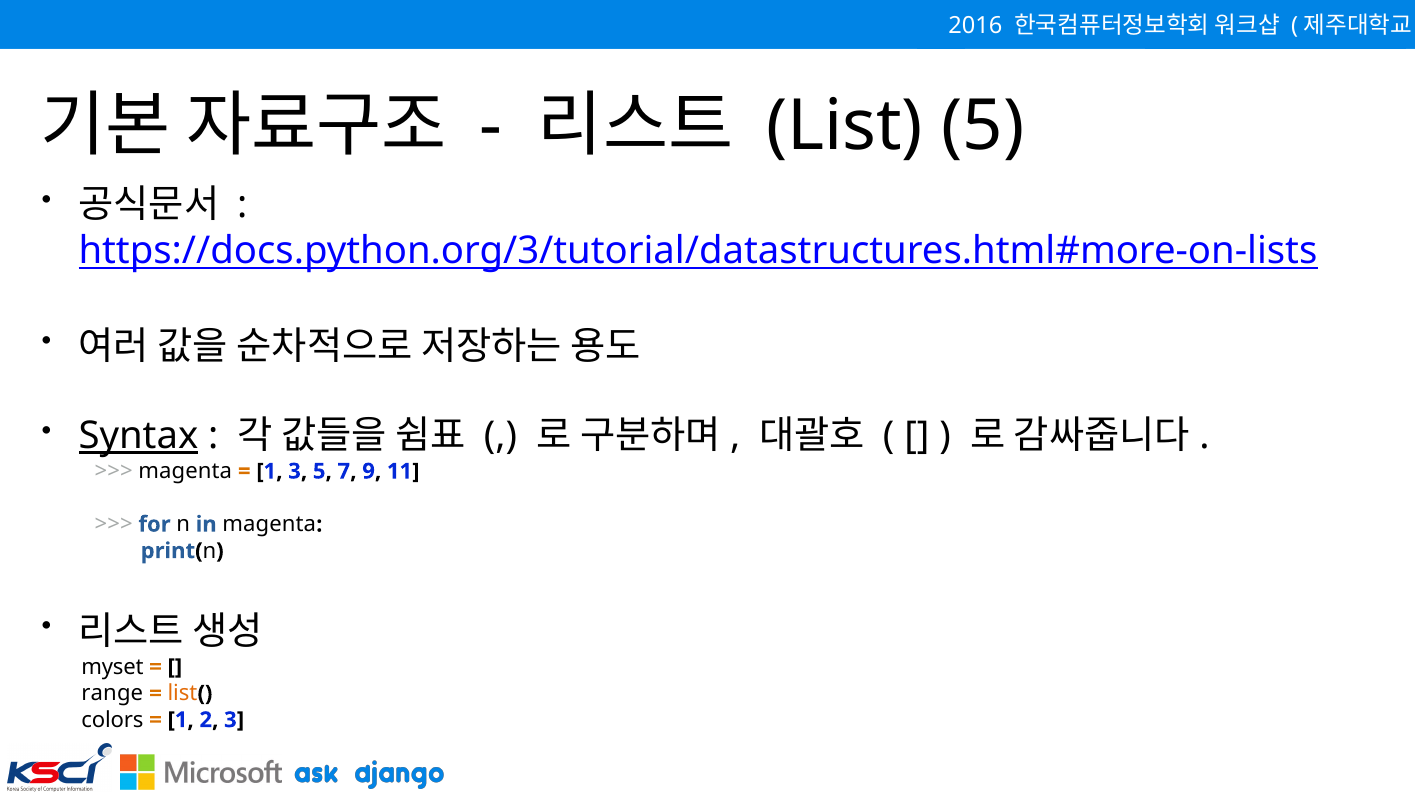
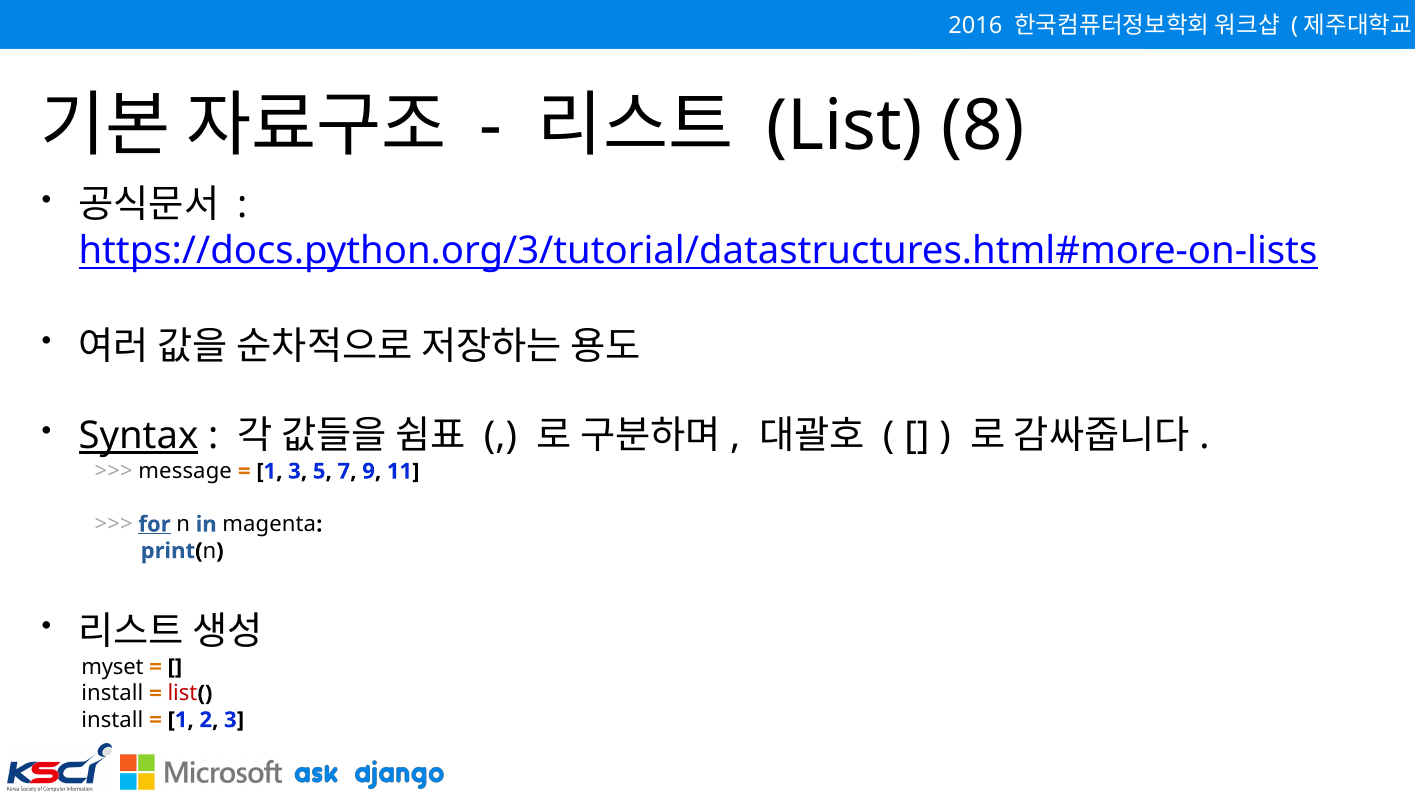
List 5: 5 -> 8 (983, 127)
magenta: magenta -> message (185, 471)
for underline: none -> present (155, 524)
range: range -> install (112, 693)
list colour: orange -> red (182, 693)
colors: colors -> install (112, 720)
